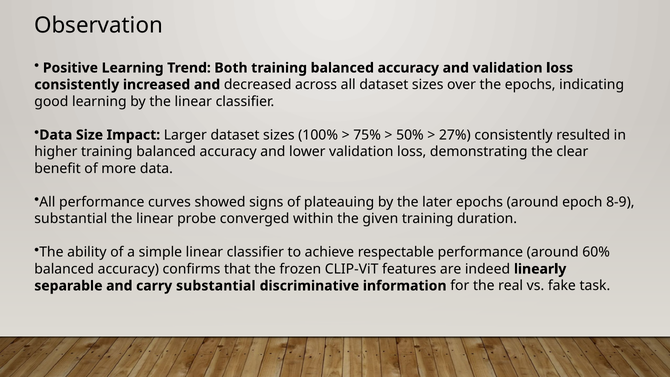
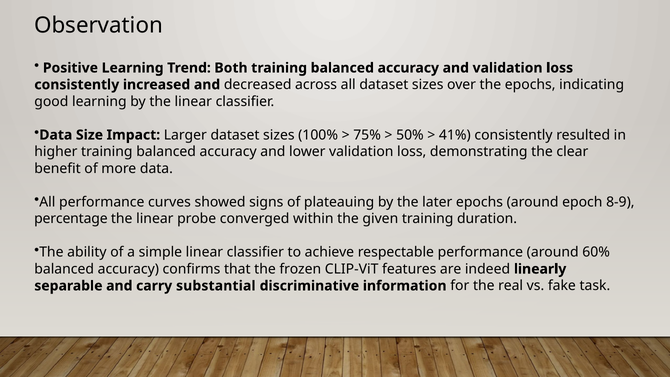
27%: 27% -> 41% (455, 135)
substantial: substantial -> percentage (71, 219)
